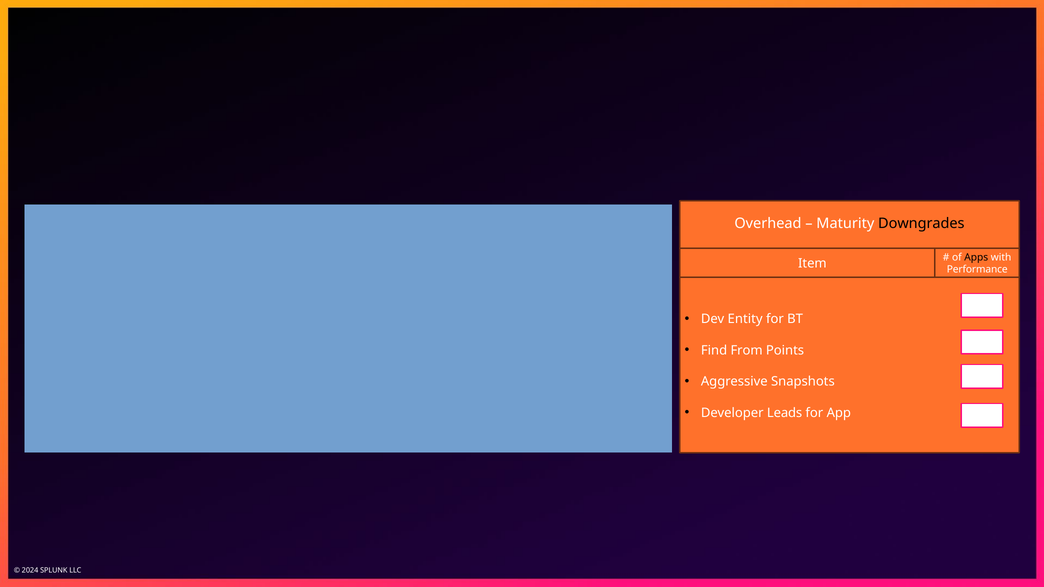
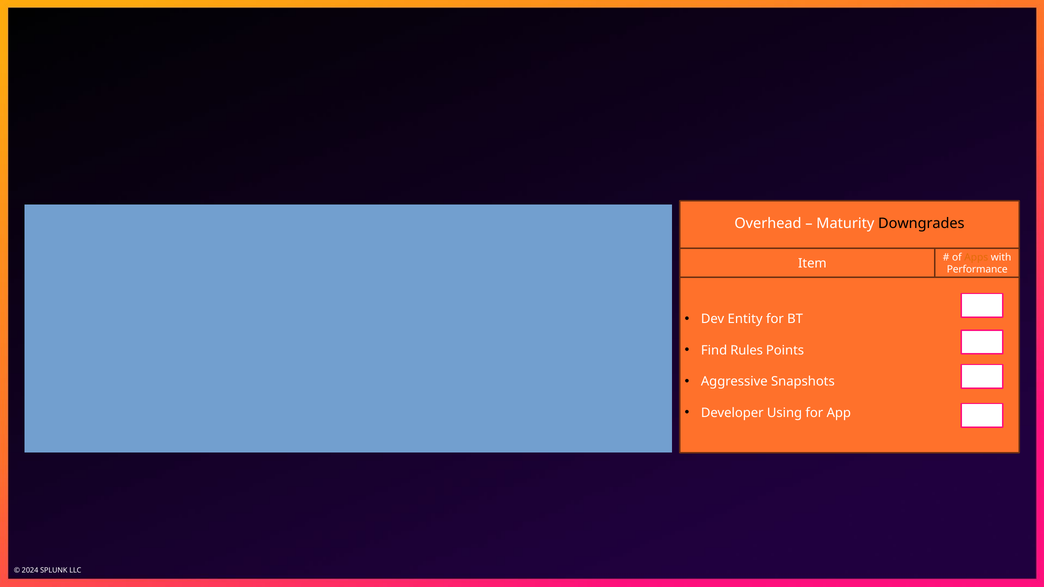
Apps colour: black -> orange (976, 257)
From: From -> Rules (747, 350)
Leads: Leads -> Using (785, 413)
